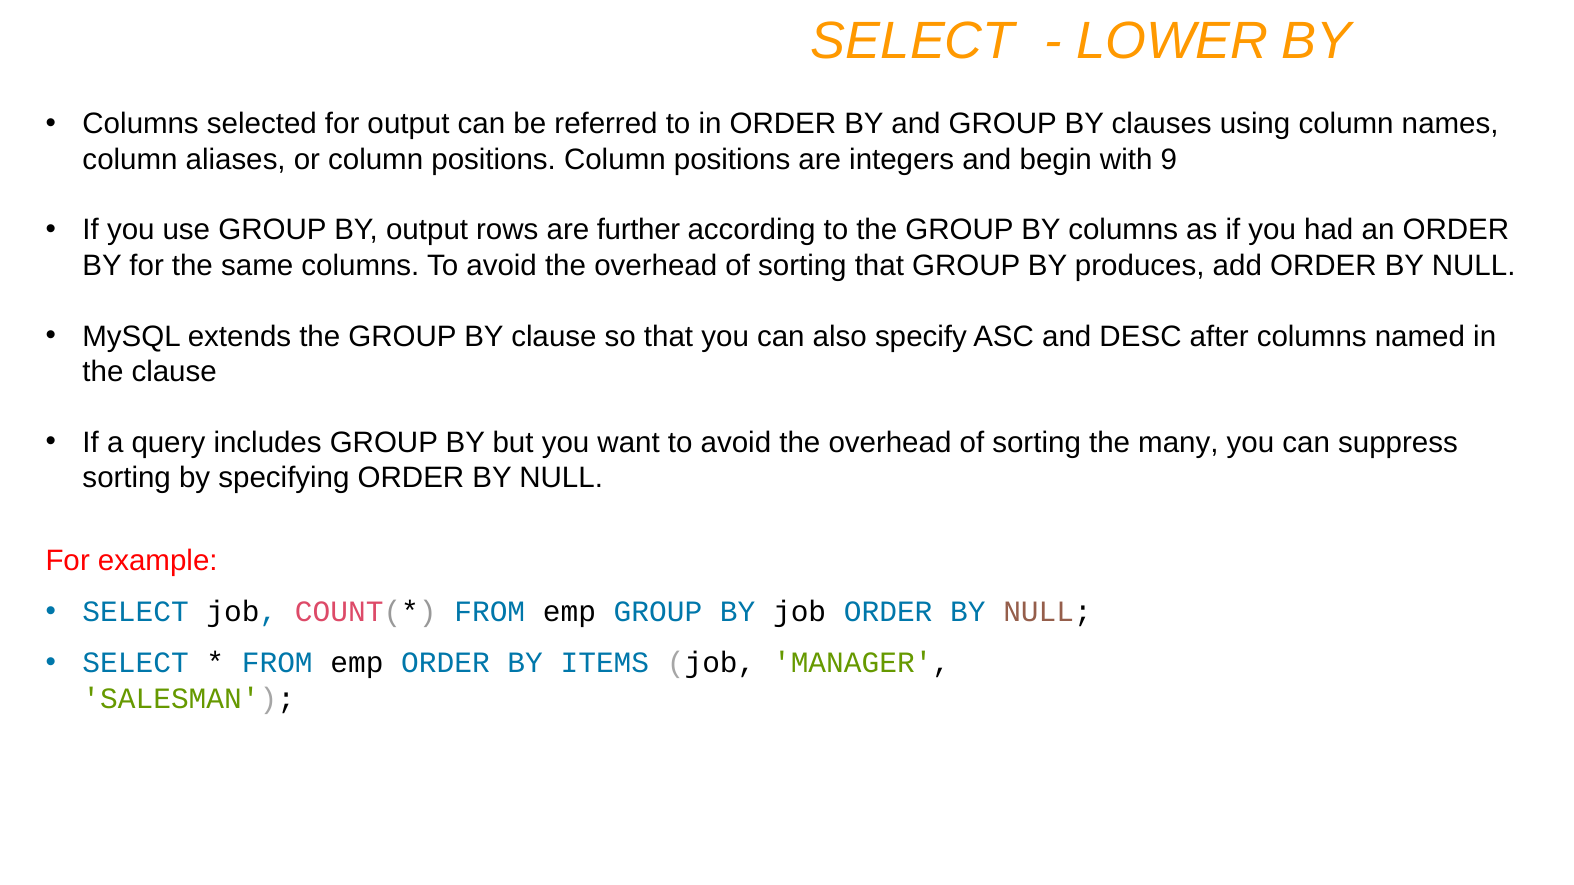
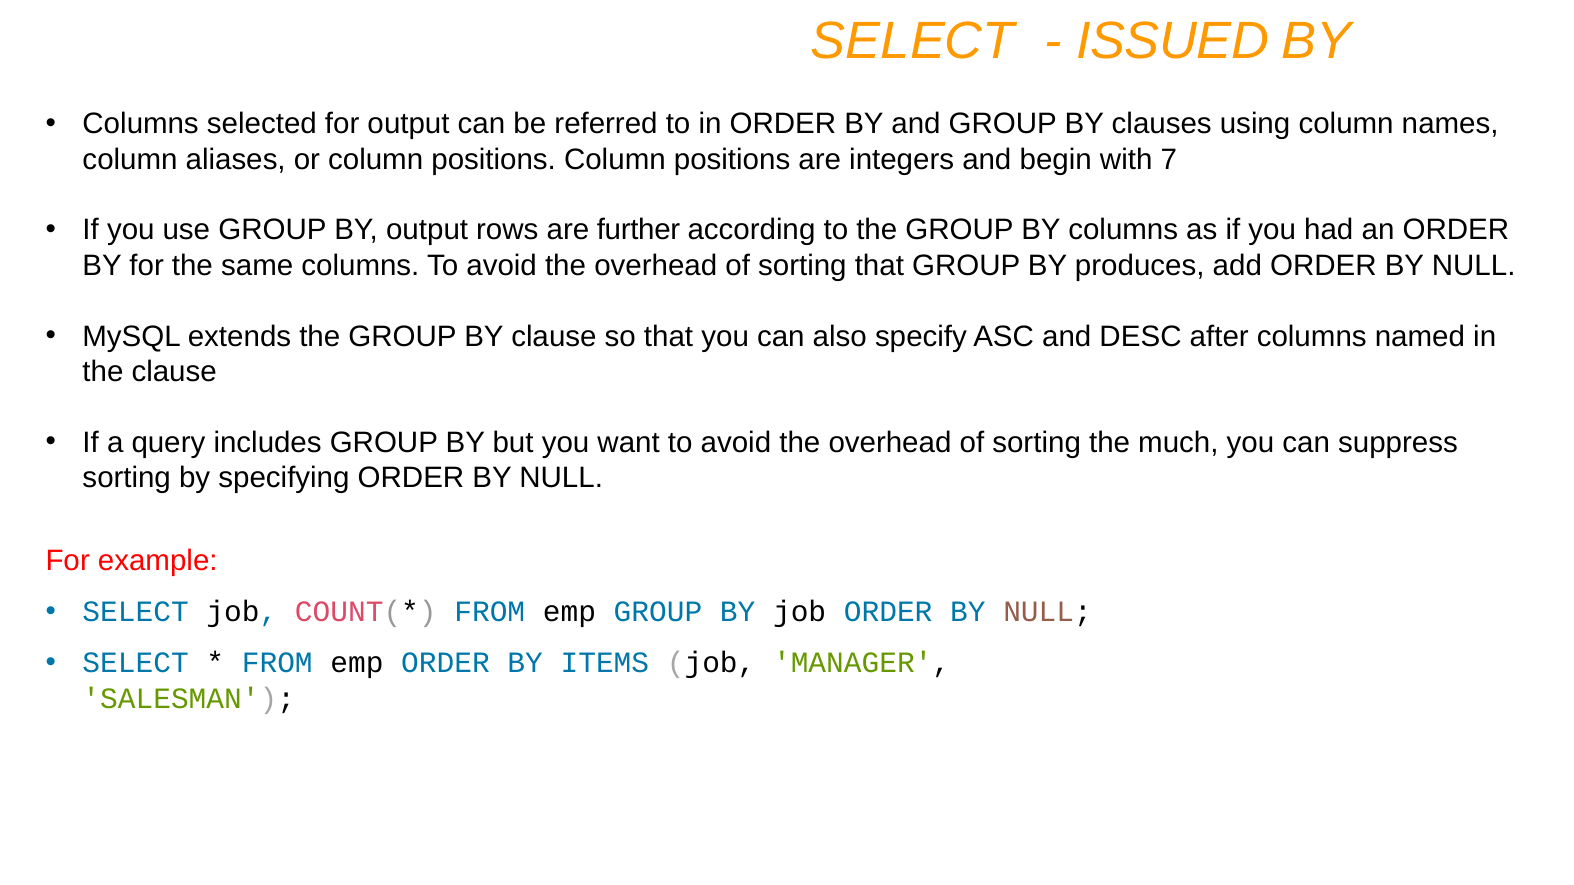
LOWER: LOWER -> ISSUED (1173, 41)
9: 9 -> 7 (1169, 159)
many: many -> much (1178, 443)
